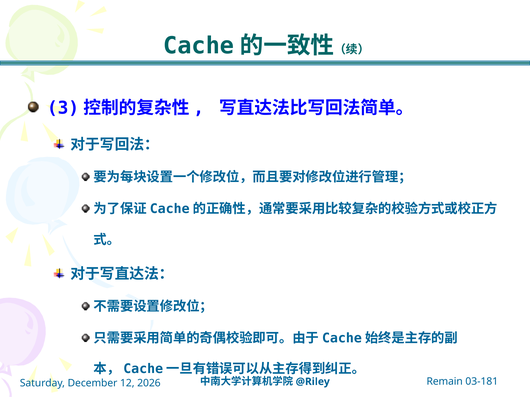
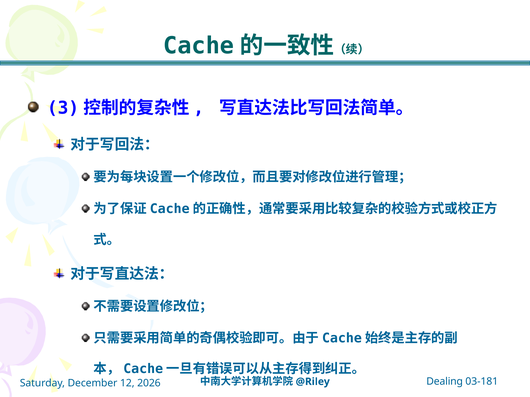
Remain: Remain -> Dealing (445, 382)
